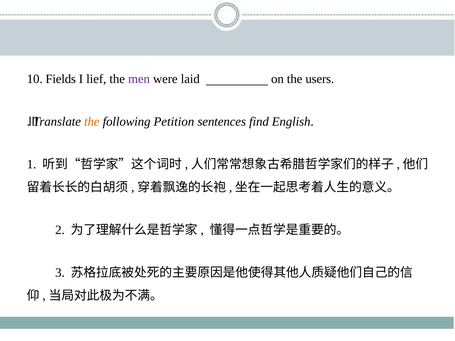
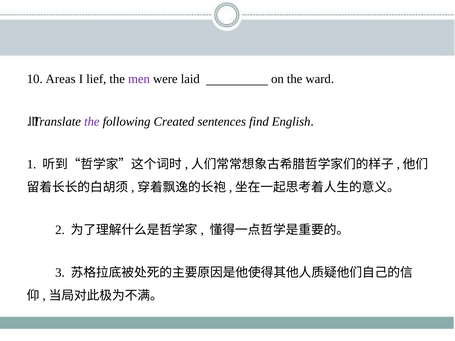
Fields: Fields -> Areas (61, 79)
users: users -> ward (320, 79)
the colour: orange -> purple (92, 121)
Petition: Petition -> Created (174, 121)
